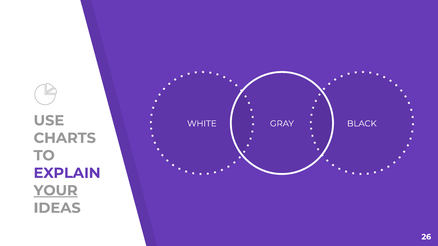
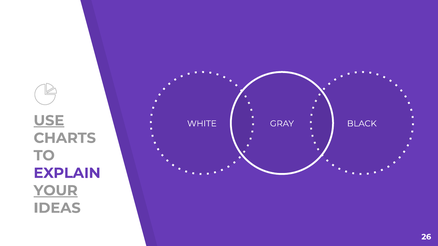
USE underline: none -> present (49, 121)
